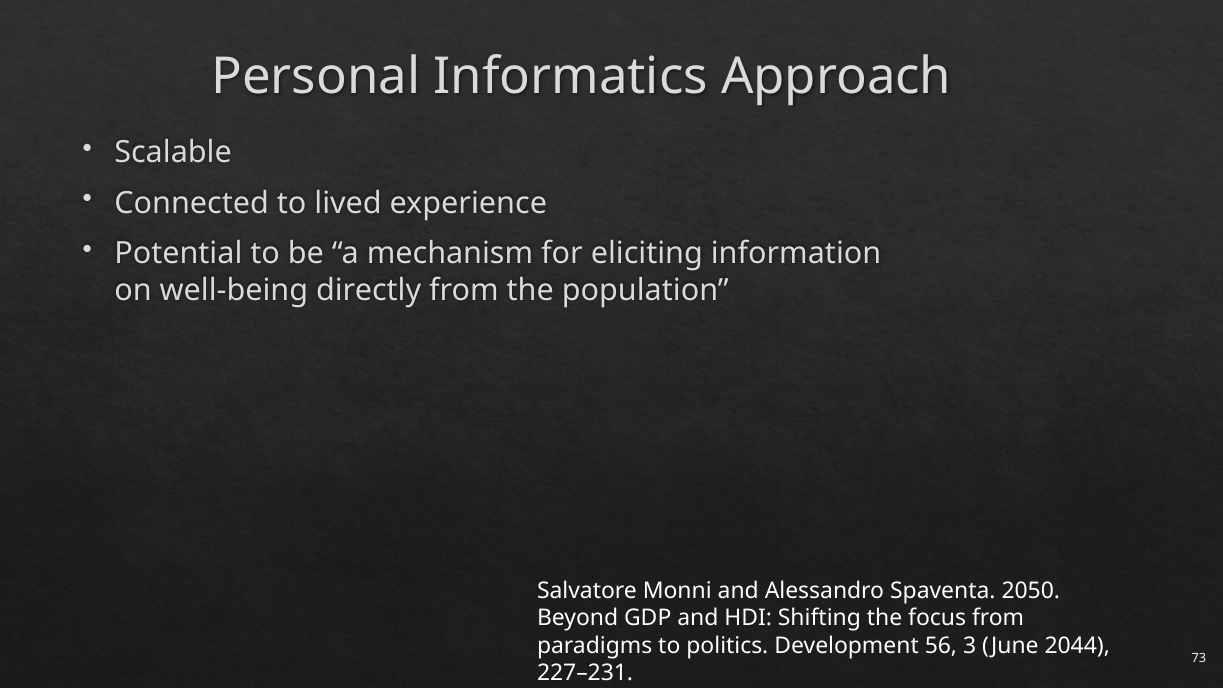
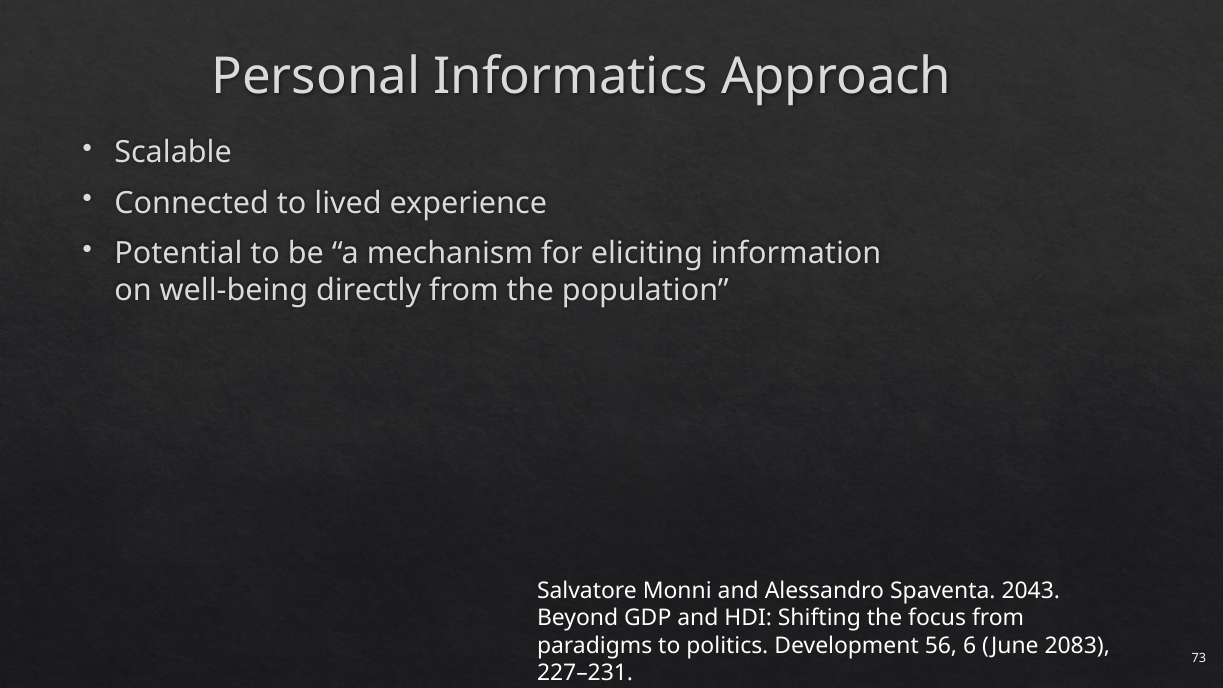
2050: 2050 -> 2043 (1031, 590)
3: 3 -> 6 (970, 646)
2044: 2044 -> 2083 (1077, 646)
